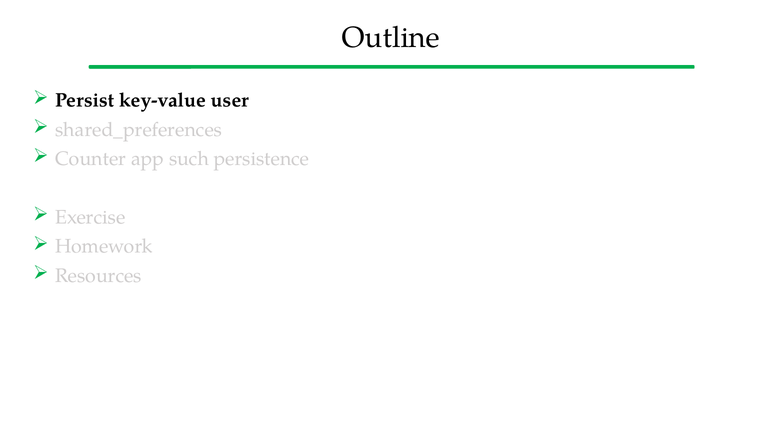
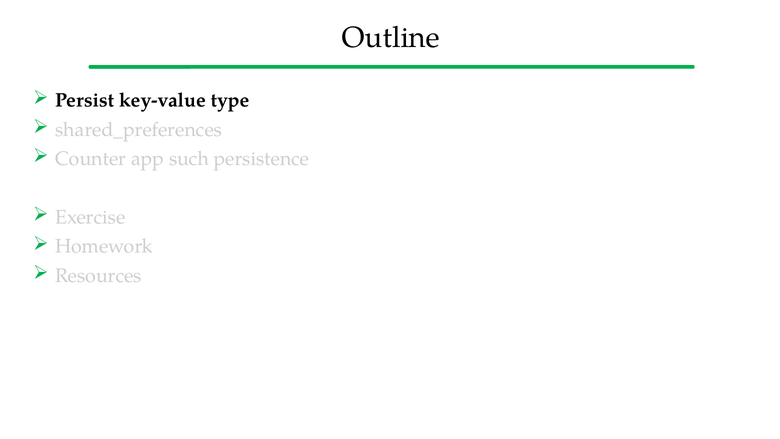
user: user -> type (230, 100)
